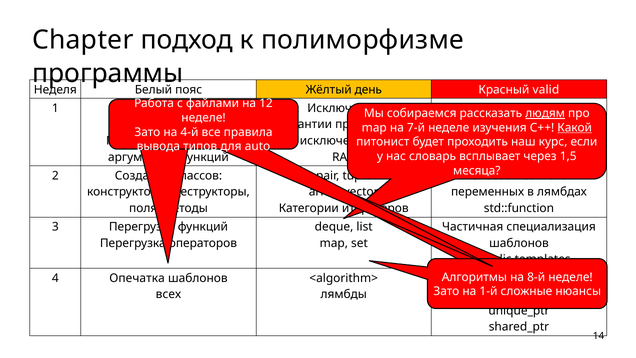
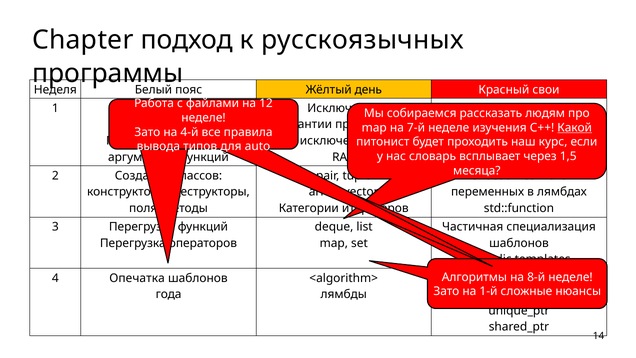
полиморфизме: полиморфизме -> русскоязычных (362, 40)
valid: valid -> свои (546, 90)
людям underline: present -> none (545, 113)
всех: всех -> года (169, 294)
